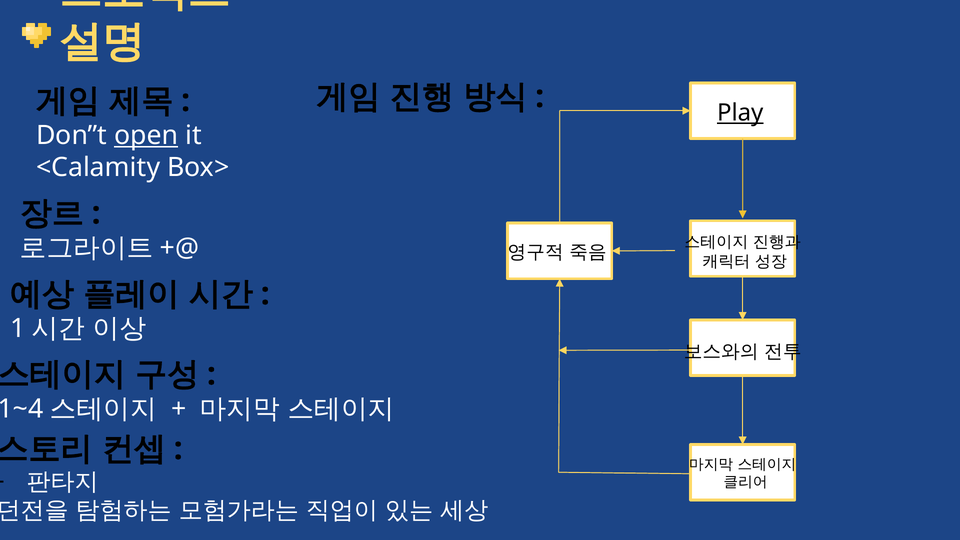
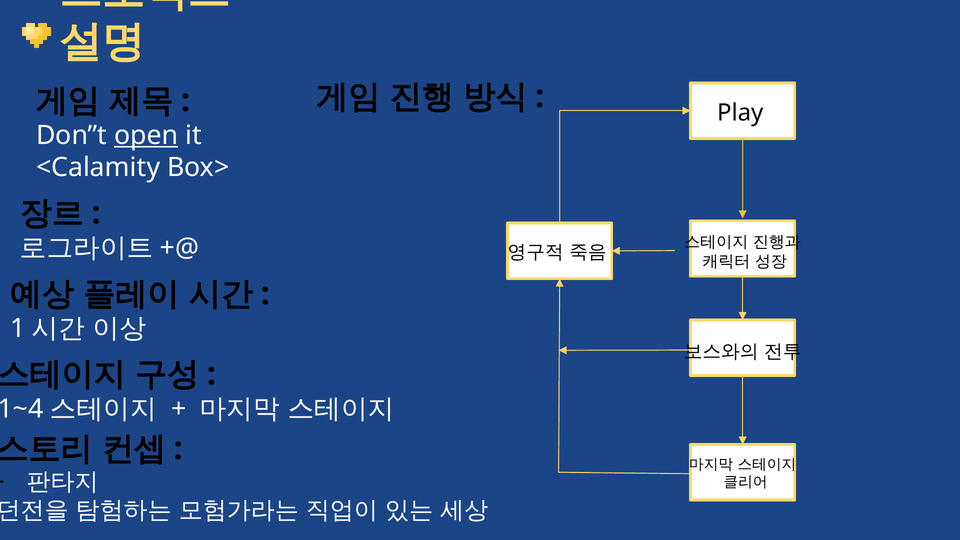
Play underline: present -> none (740, 113)
